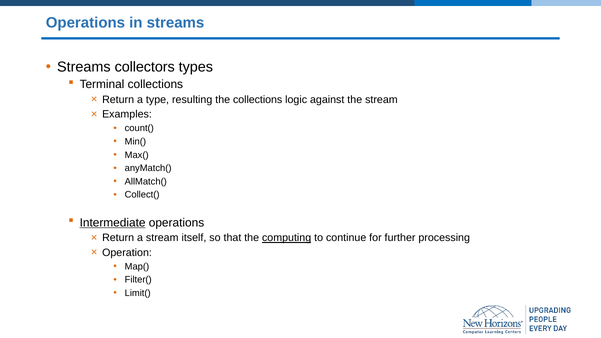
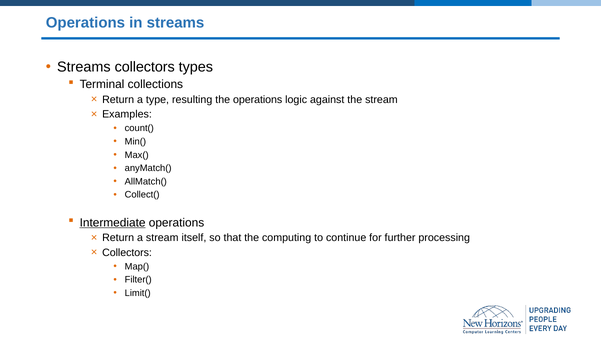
the collections: collections -> operations (258, 100)
computing underline: present -> none (287, 238)
Operation: Operation -> Collectors (127, 253)
